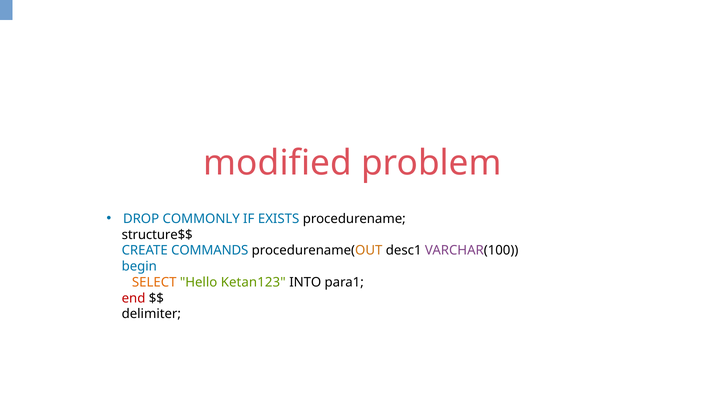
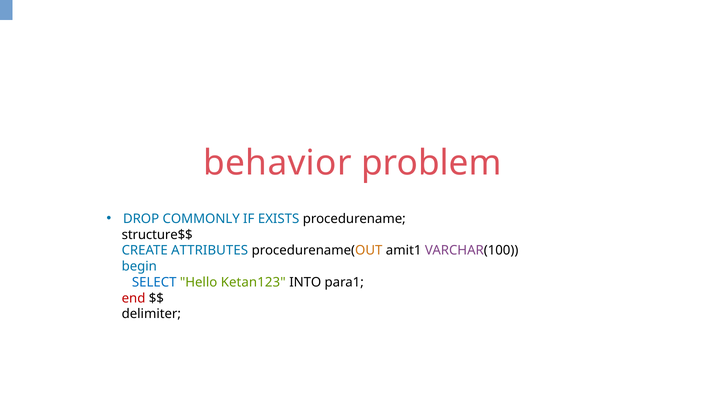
modified: modified -> behavior (277, 163)
COMMANDS: COMMANDS -> ATTRIBUTES (210, 250)
desc1: desc1 -> amit1 (404, 250)
SELECT colour: orange -> blue (154, 282)
